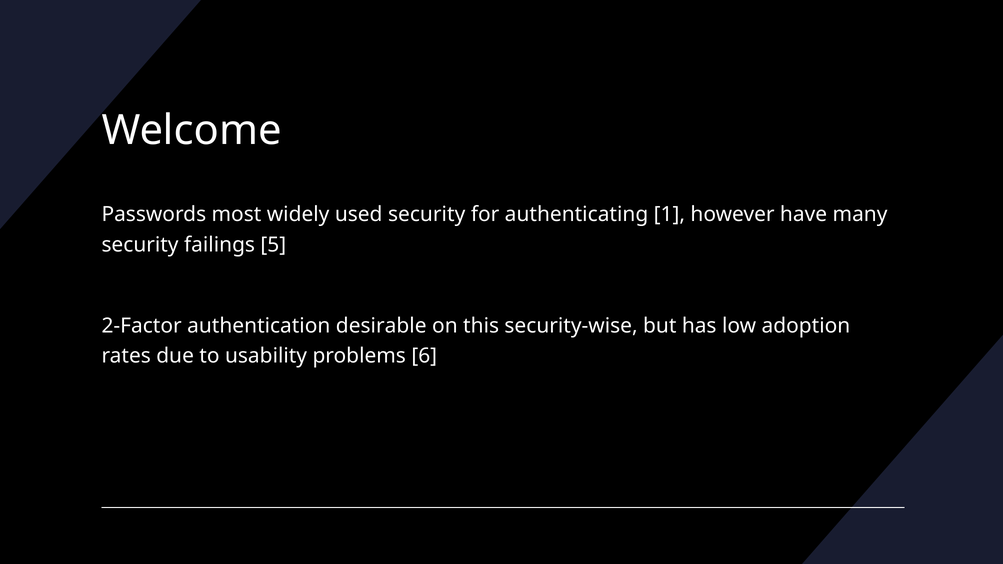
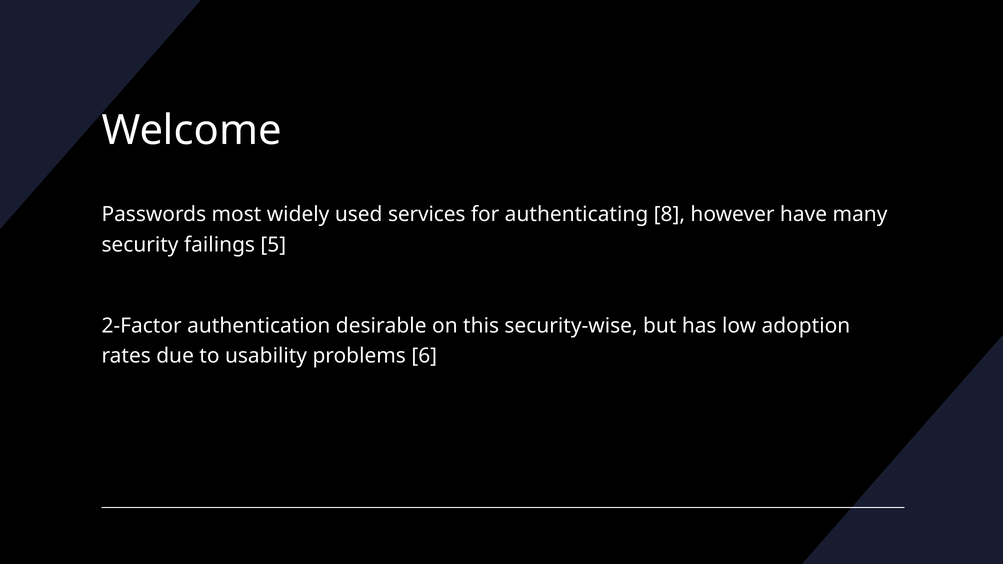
used security: security -> services (427, 215)
1: 1 -> 8 (669, 215)
